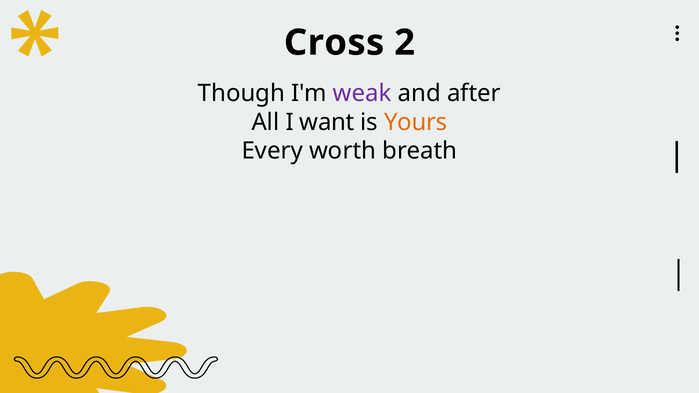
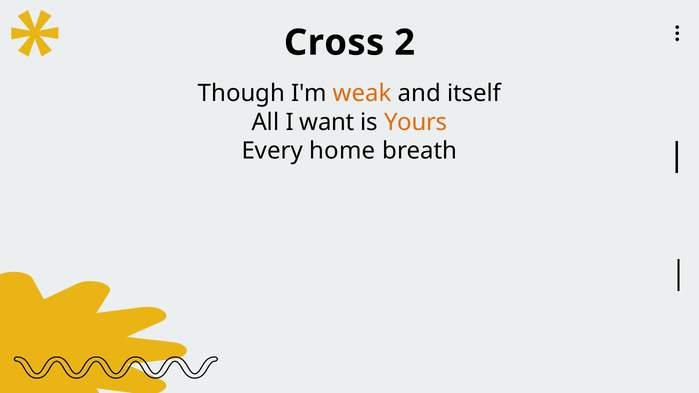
weak colour: purple -> orange (362, 93)
after: after -> itself (474, 93)
worth: worth -> home (342, 151)
